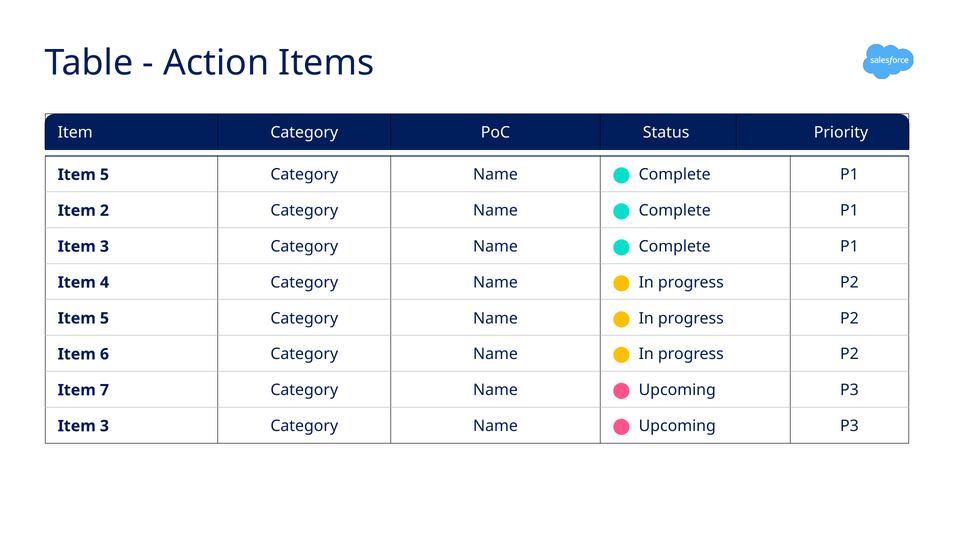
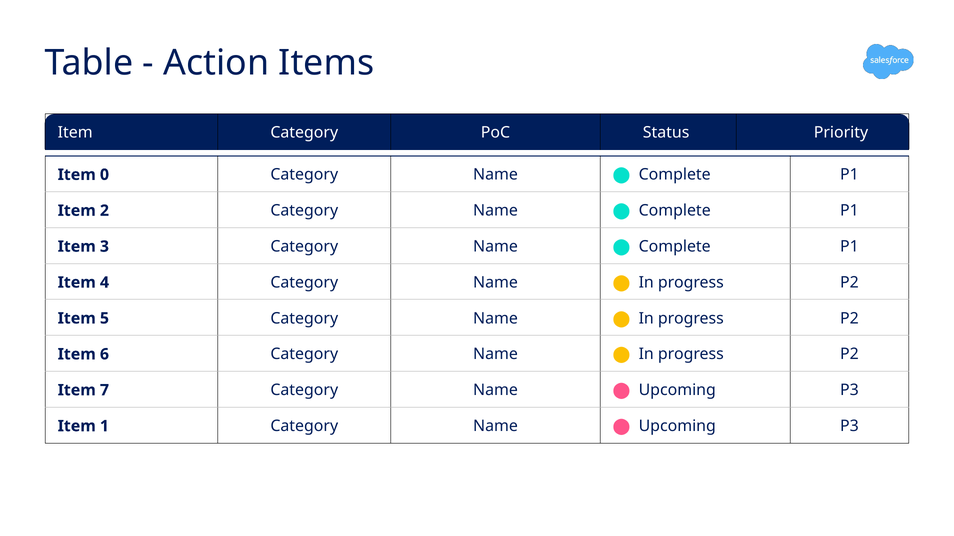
5: 5 -> 0 (104, 175)
3: 3 -> 1 (104, 427)
